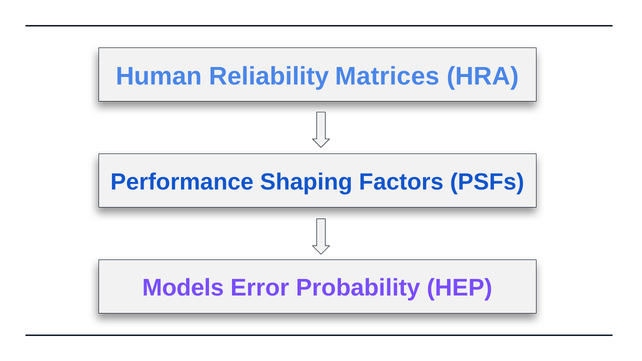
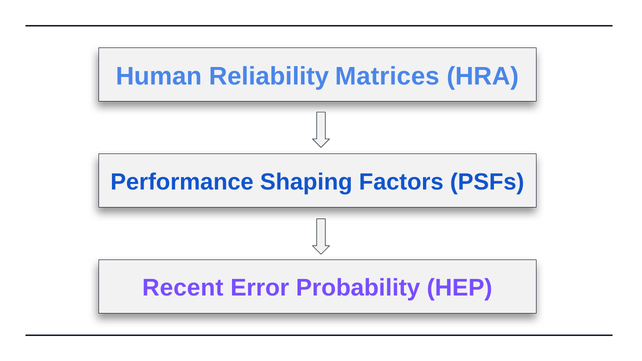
Models: Models -> Recent (183, 288)
